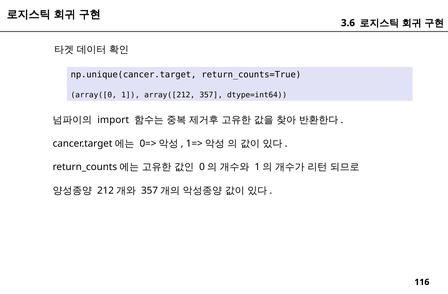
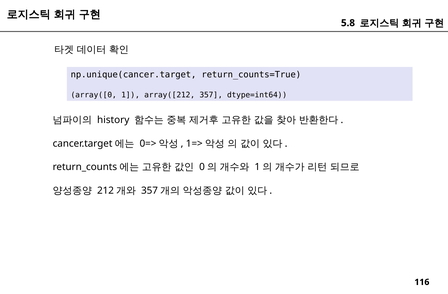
3.6: 3.6 -> 5.8 (348, 23)
import: import -> history (113, 120)
